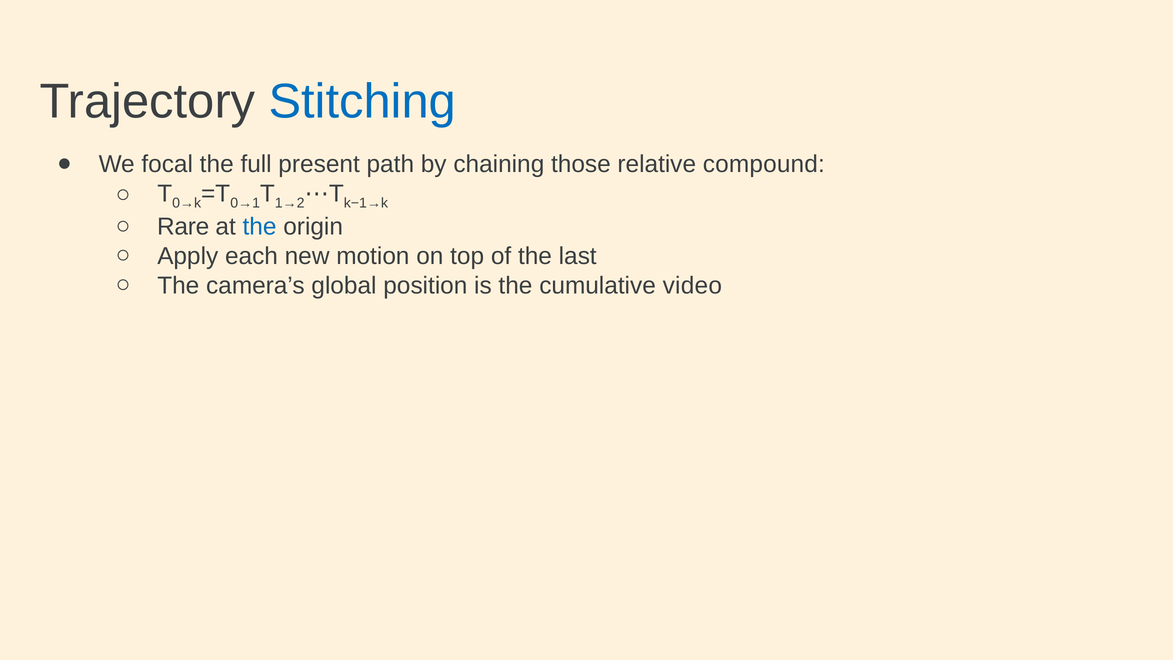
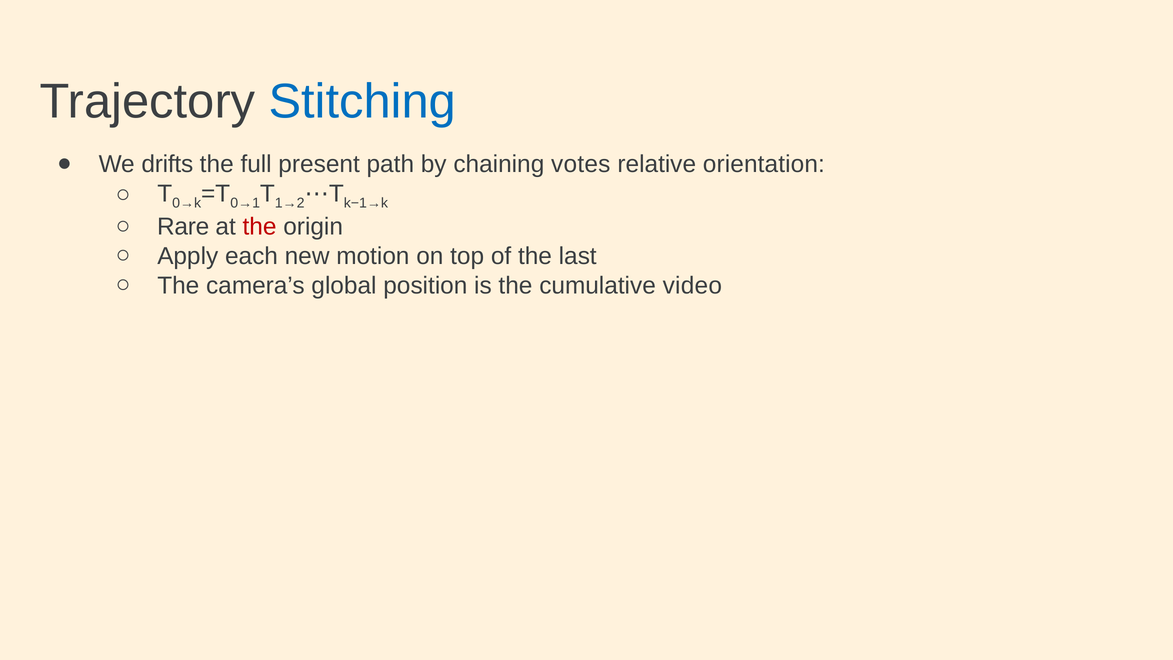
focal: focal -> drifts (167, 164)
those: those -> votes (581, 164)
compound: compound -> orientation (764, 164)
the colour: blue -> red (260, 227)
